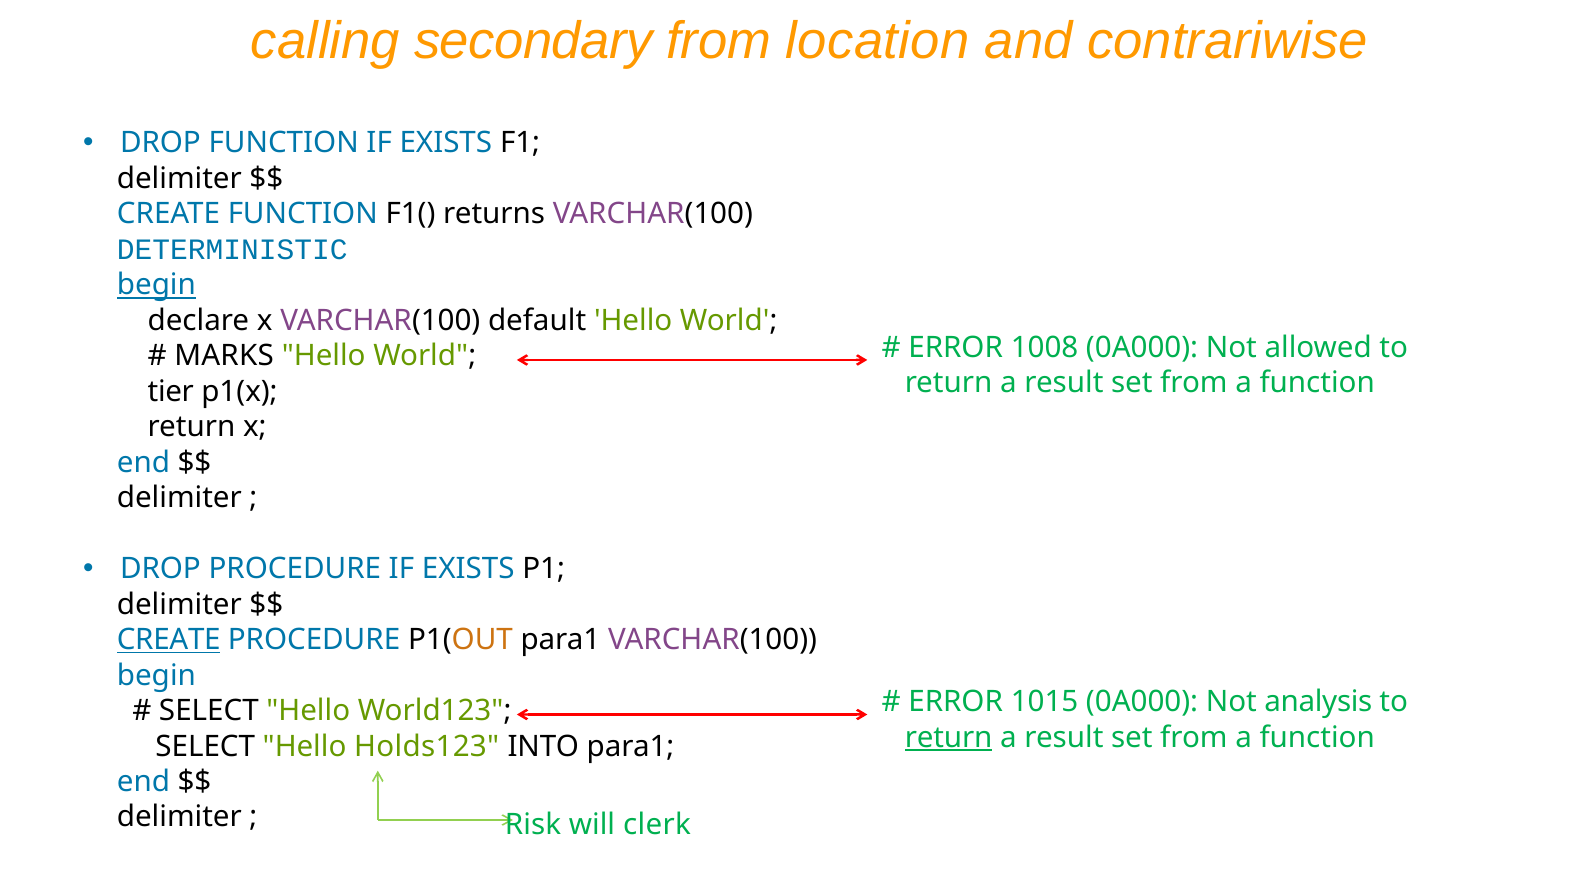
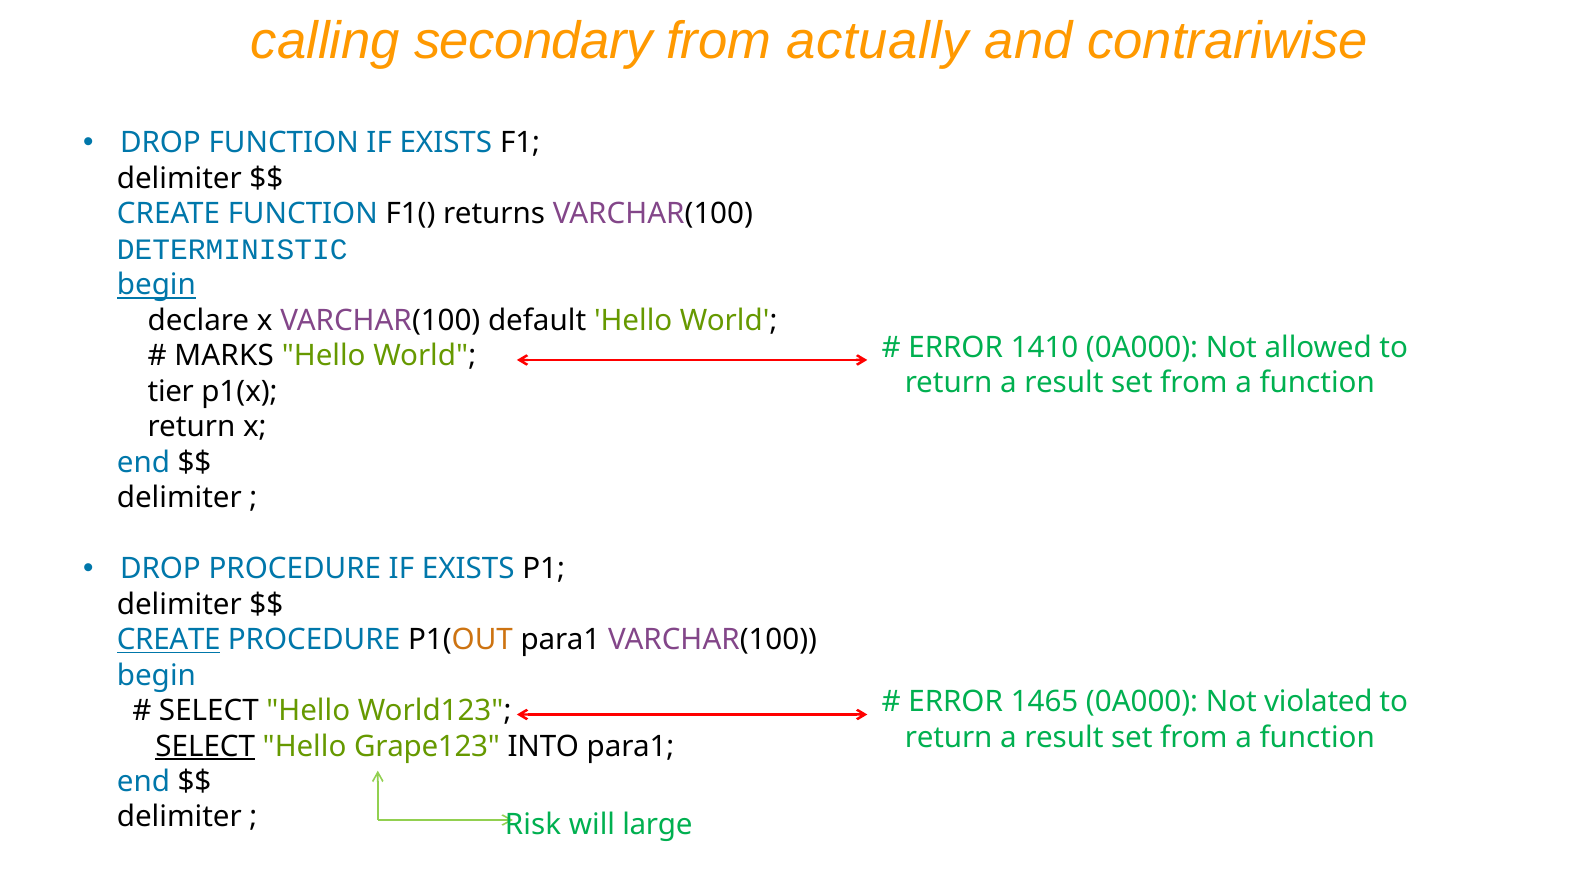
location: location -> actually (878, 41)
1008: 1008 -> 1410 (1045, 348)
1015: 1015 -> 1465 (1045, 702)
analysis: analysis -> violated (1318, 702)
return underline: present -> none (949, 738)
SELECT underline: none -> present (205, 747)
Holds123: Holds123 -> Grape123 (427, 747)
clerk: clerk -> large (657, 826)
